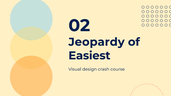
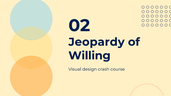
Easiest: Easiest -> Willing (89, 56)
